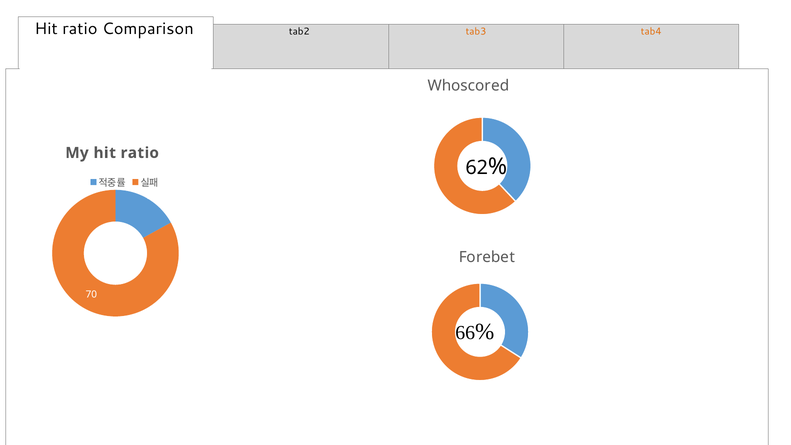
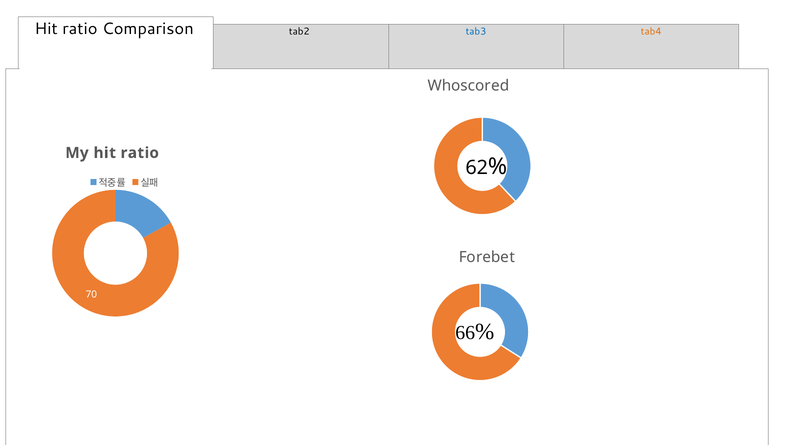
tab3 colour: orange -> blue (476, 31)
